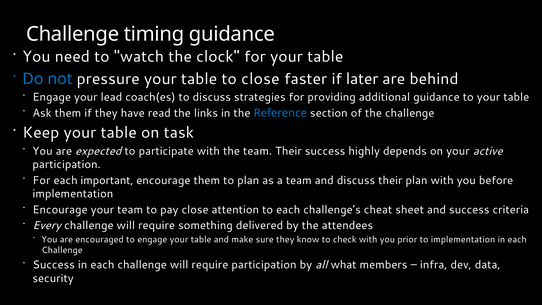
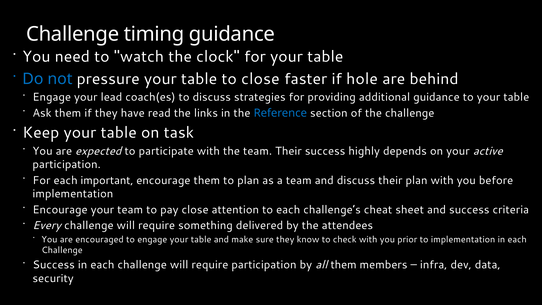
later: later -> hole (362, 79)
all what: what -> them (344, 265)
